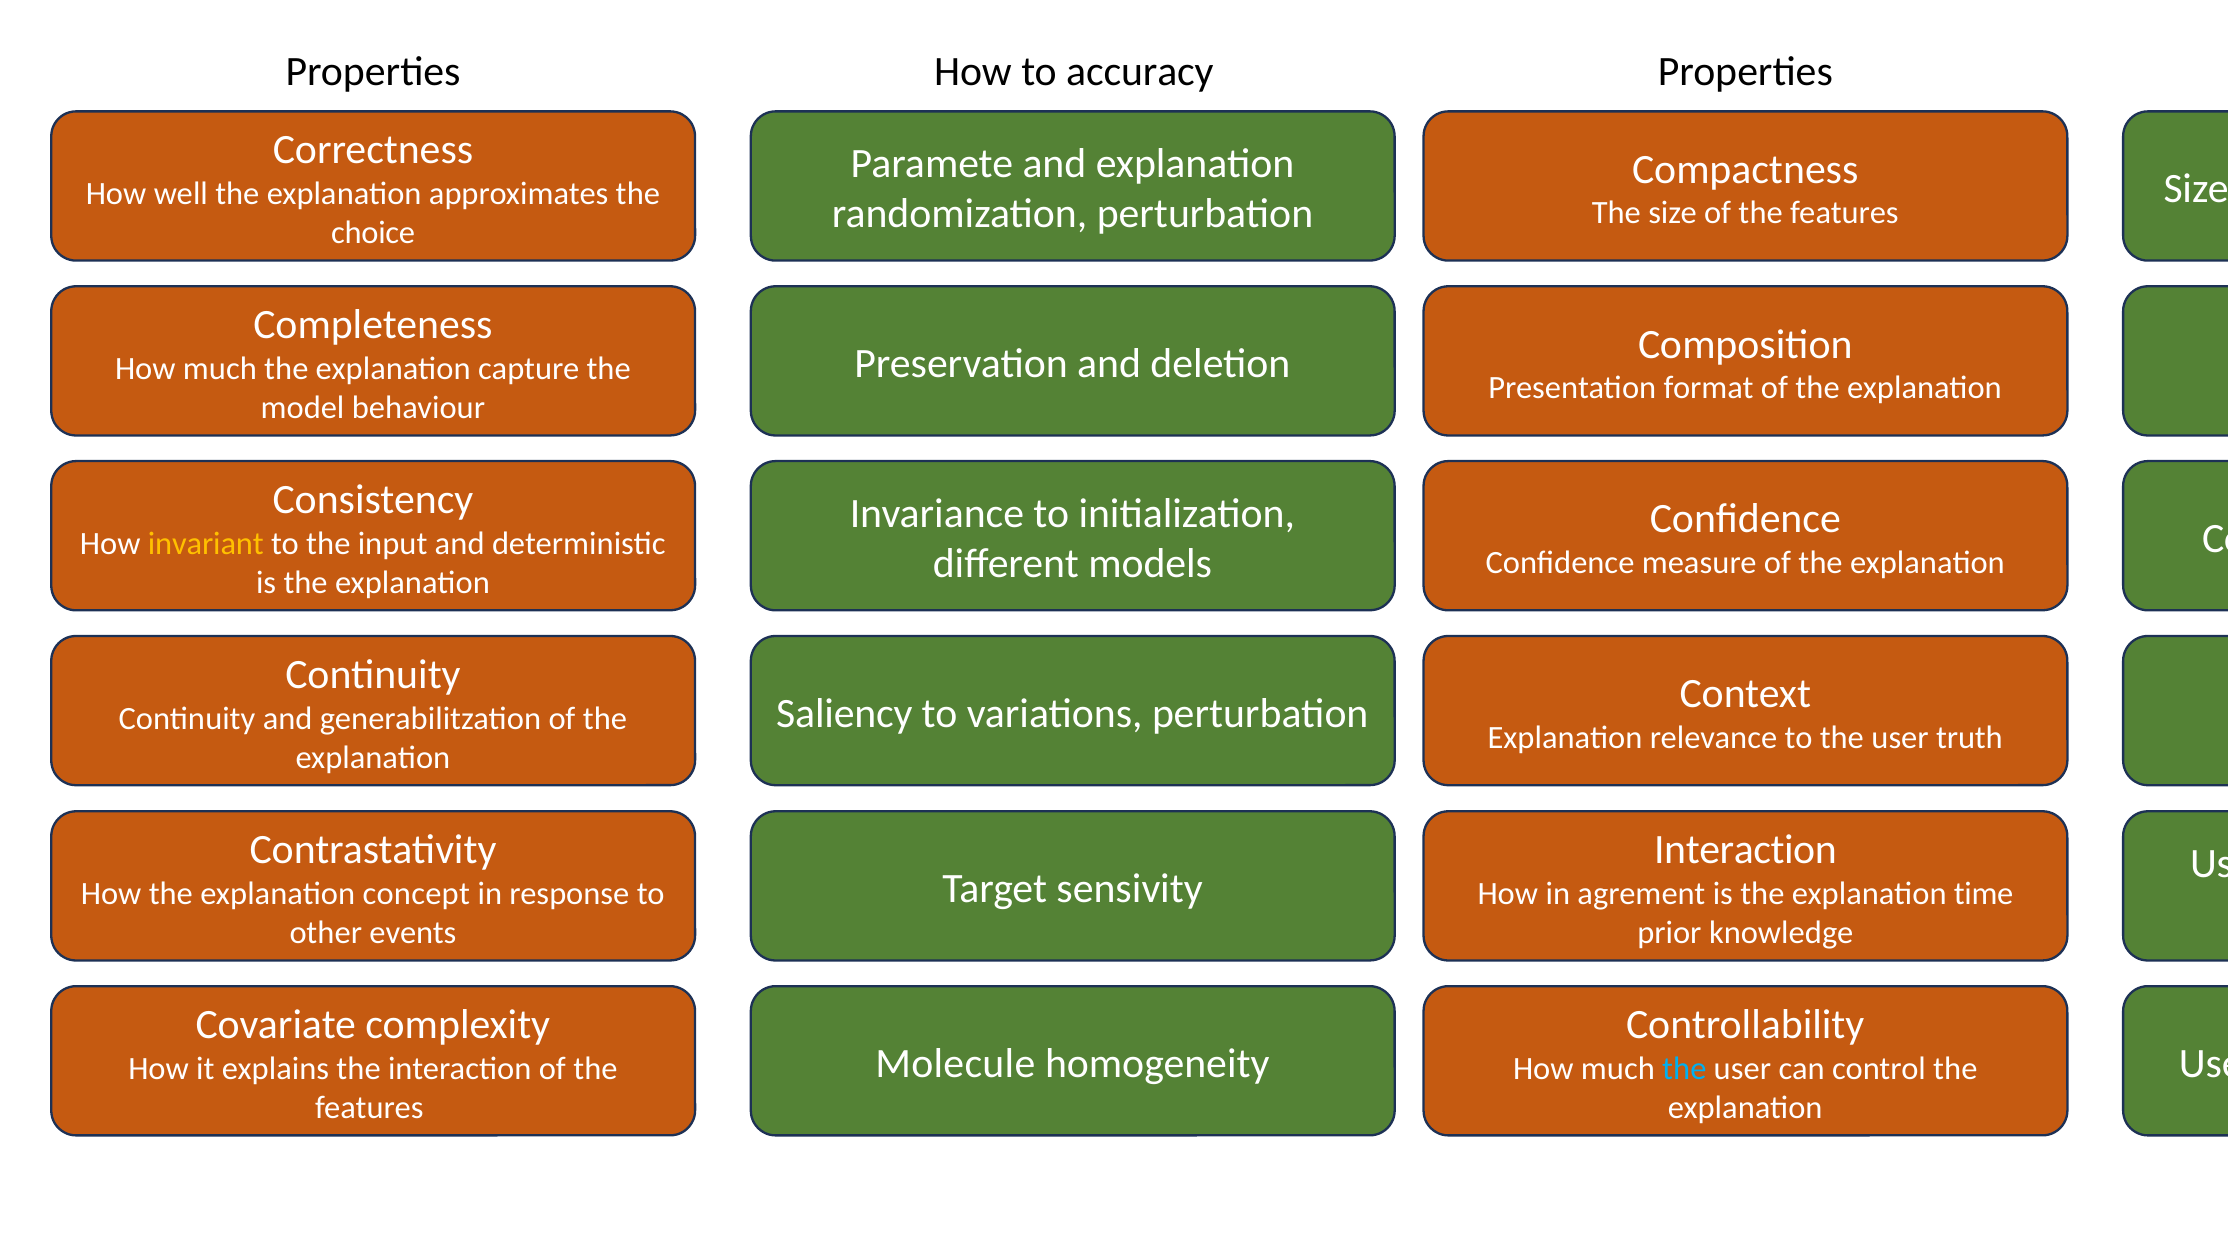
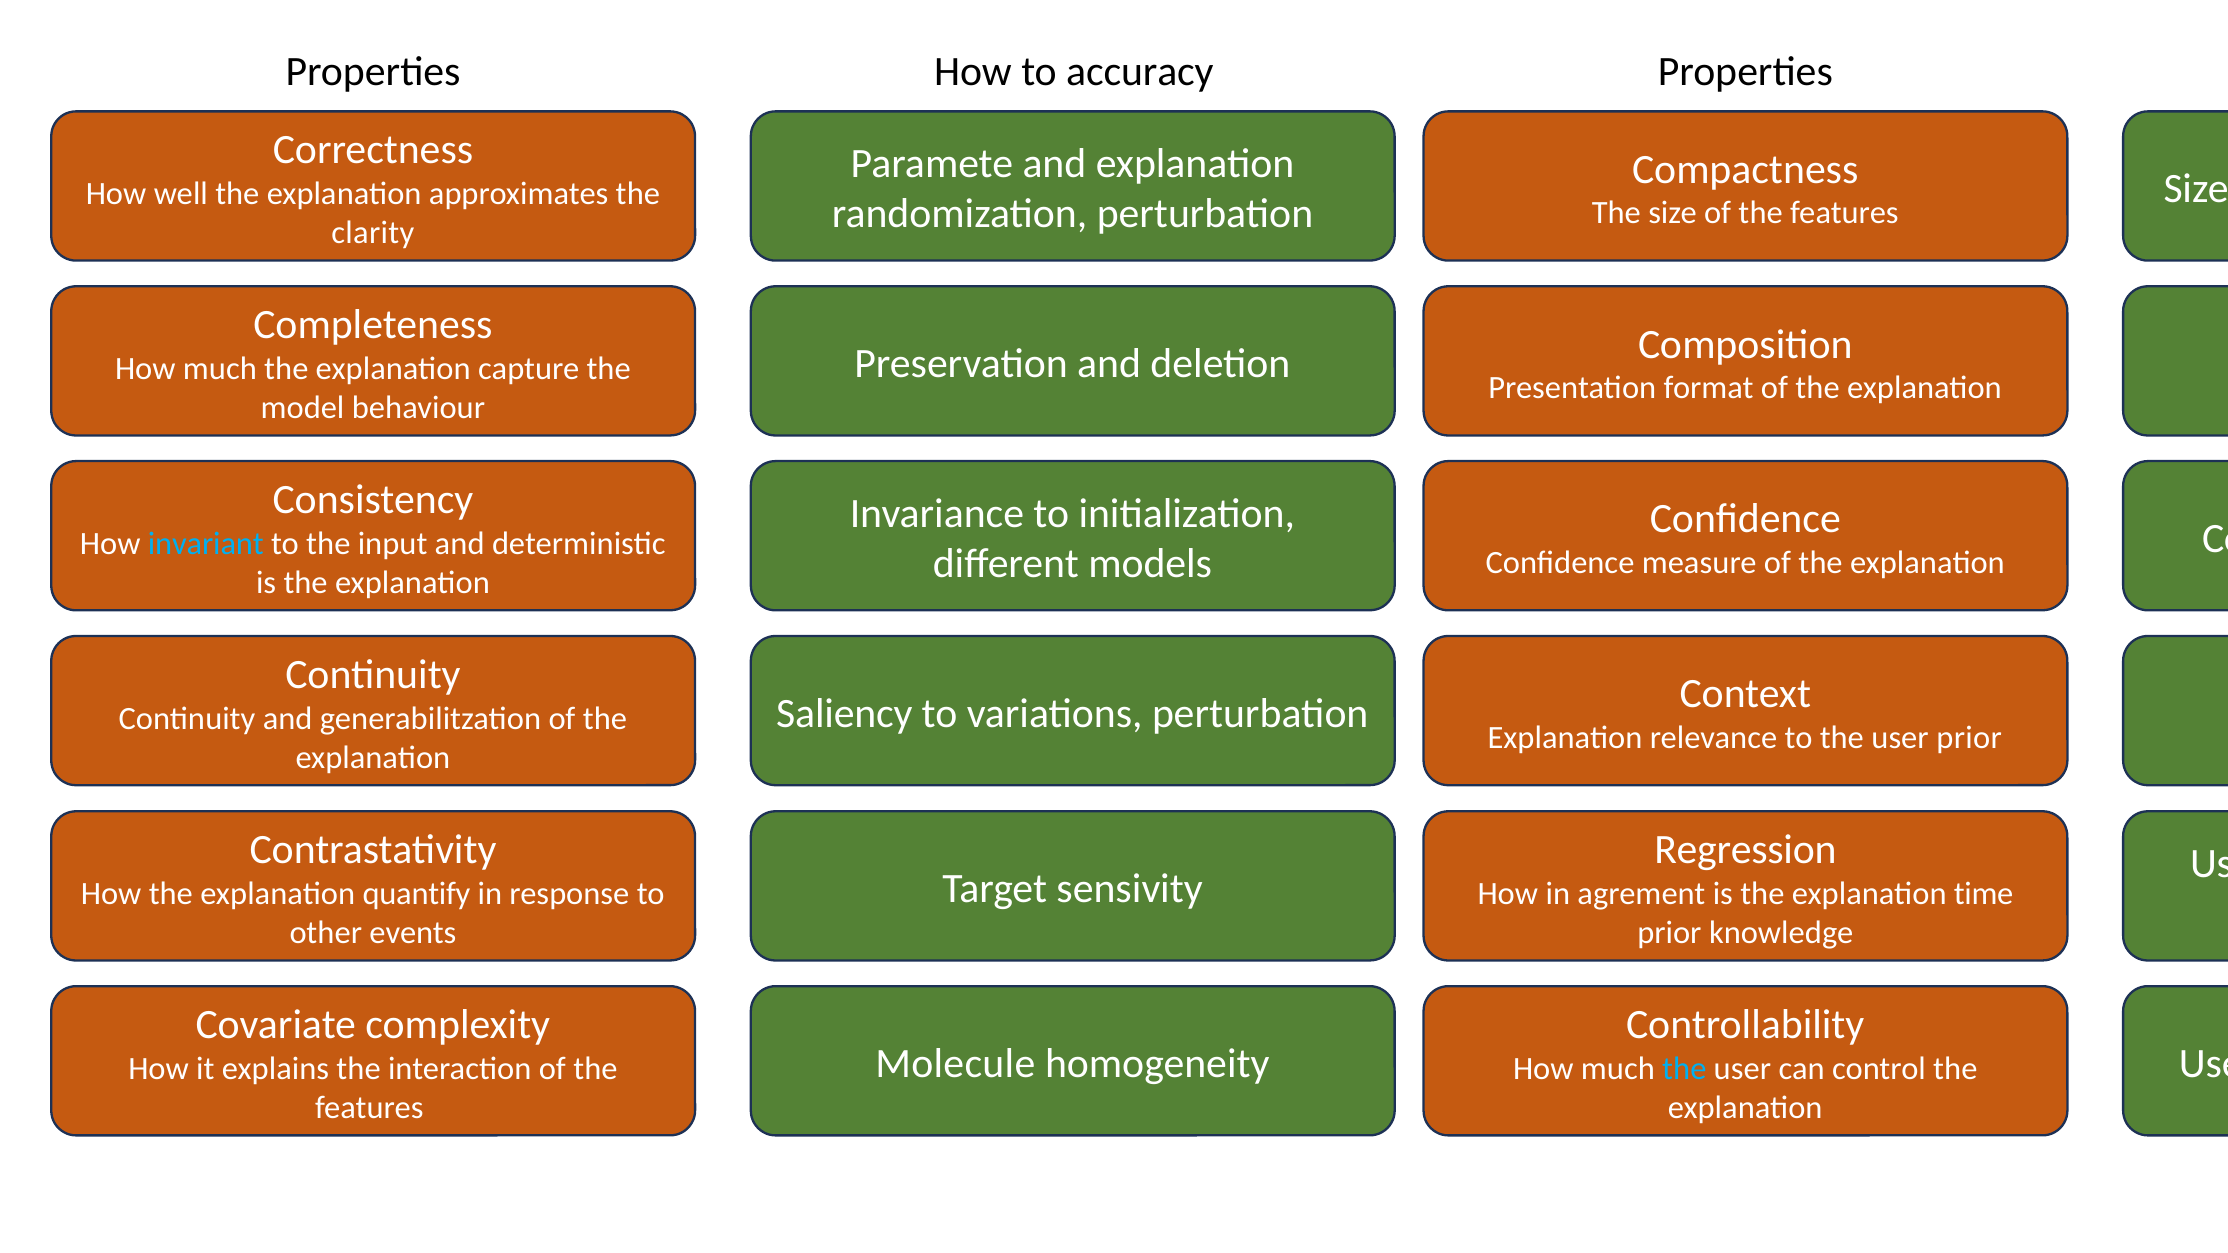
choice: choice -> clarity (373, 233)
invariant colour: yellow -> light blue (206, 544)
user truth: truth -> prior (1969, 738)
Interaction: Interaction -> Regression (1745, 850)
concept: concept -> quantify (417, 894)
